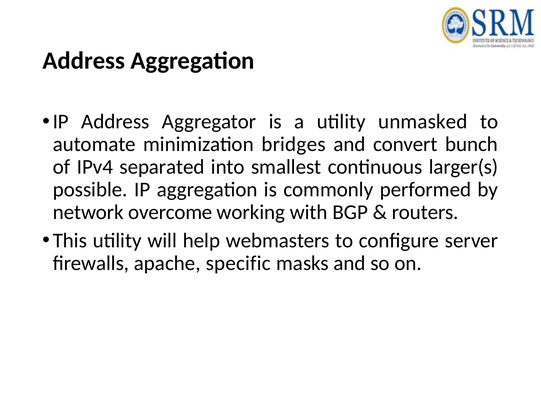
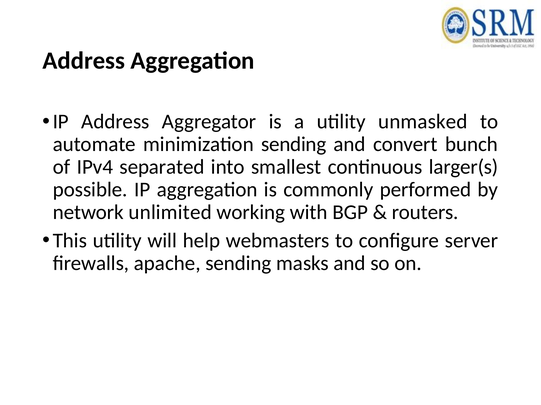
minimization bridges: bridges -> sending (294, 145)
overcome: overcome -> unlimited (170, 213)
apache specific: specific -> sending (238, 264)
